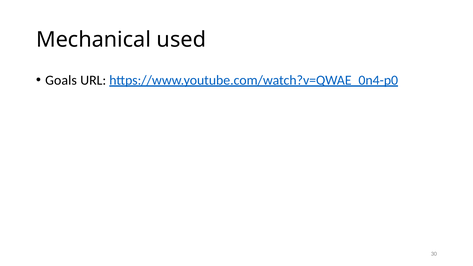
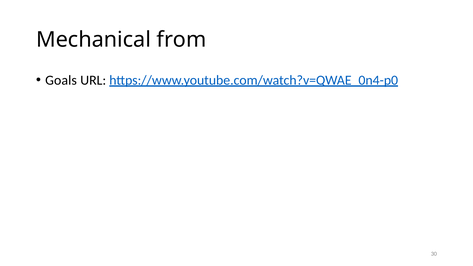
used: used -> from (181, 40)
